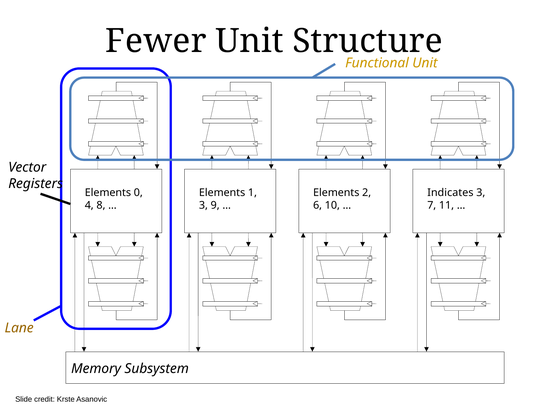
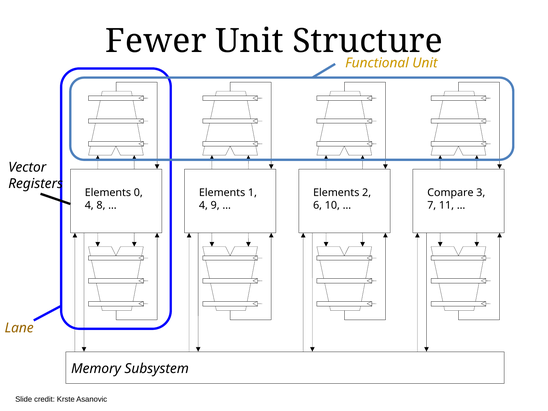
Indicates: Indicates -> Compare (450, 192)
3: 3 -> 4 (203, 205)
